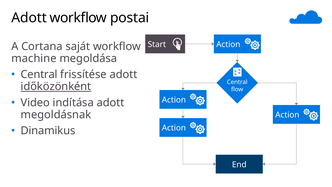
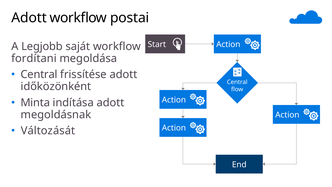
Cortana: Cortana -> Legjobb (42, 46)
machine: machine -> fordítani (34, 58)
időközönként underline: present -> none (56, 86)
Video: Video -> Minta (35, 103)
Dinamikus: Dinamikus -> Változását (48, 131)
